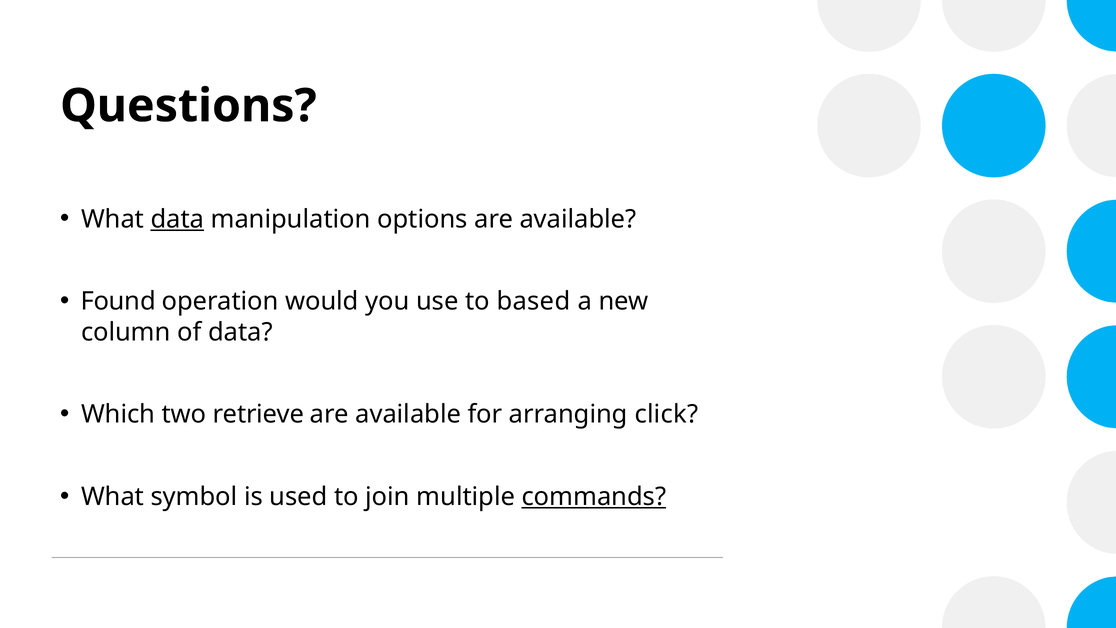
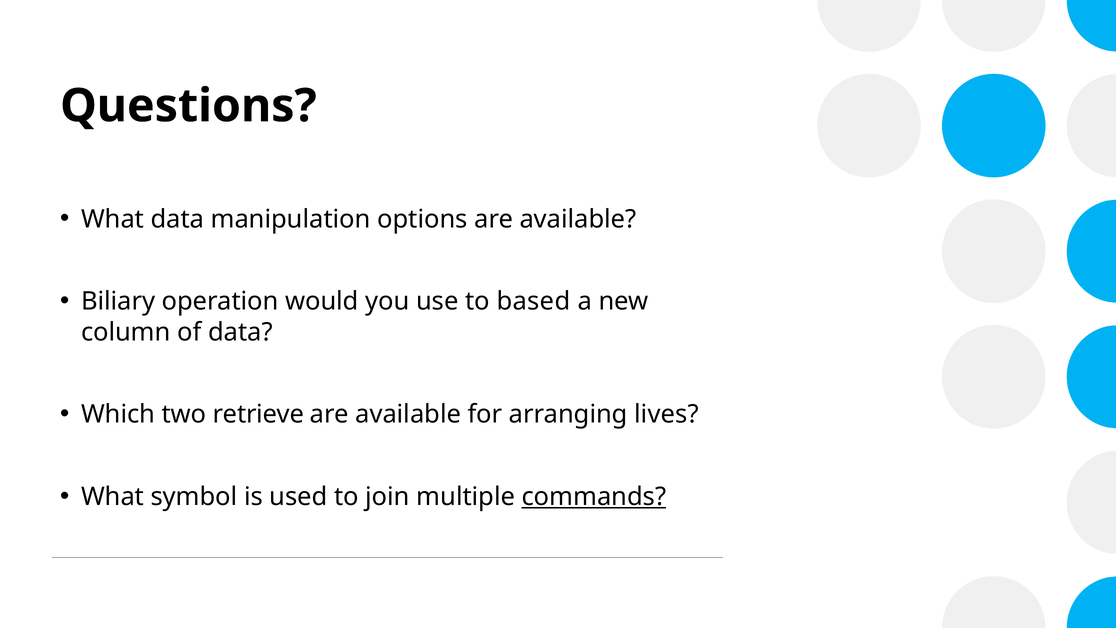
data underline: present -> none (177, 219)
Found: Found -> Biliary (118, 301)
click: click -> lives (666, 414)
